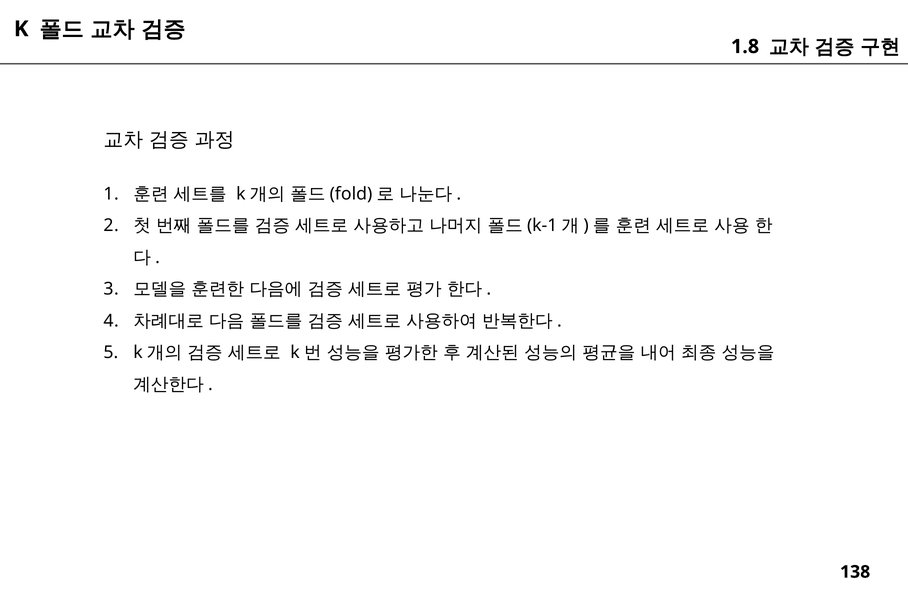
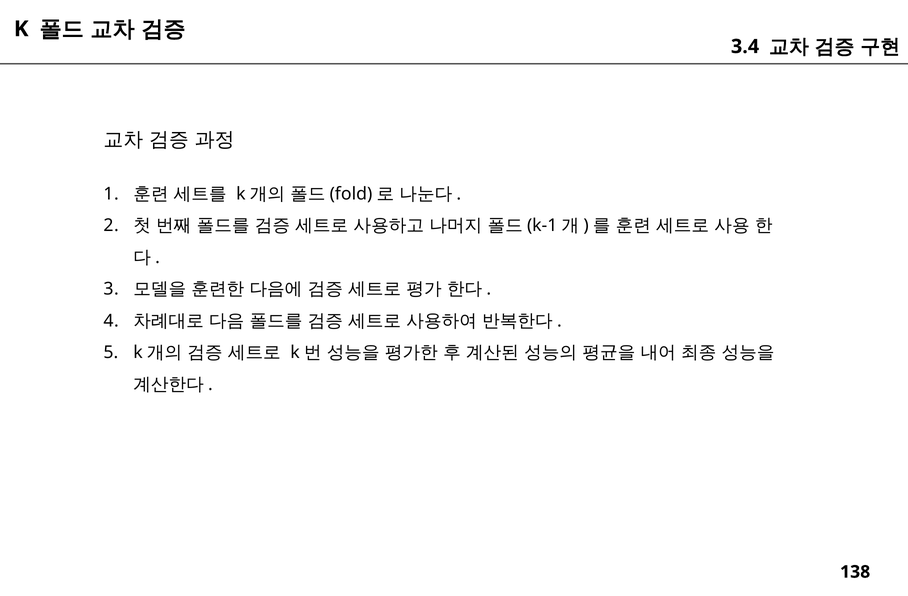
1.8: 1.8 -> 3.4 (745, 47)
